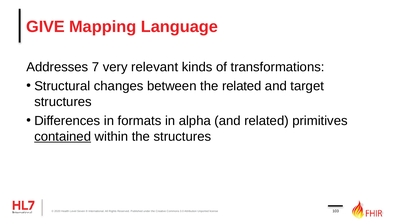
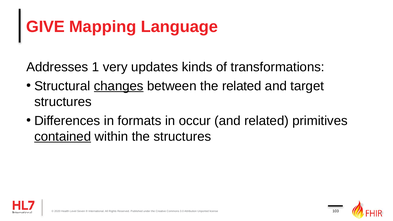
7: 7 -> 1 (96, 67)
relevant: relevant -> updates (155, 67)
changes underline: none -> present (119, 86)
alpha: alpha -> occur (195, 121)
